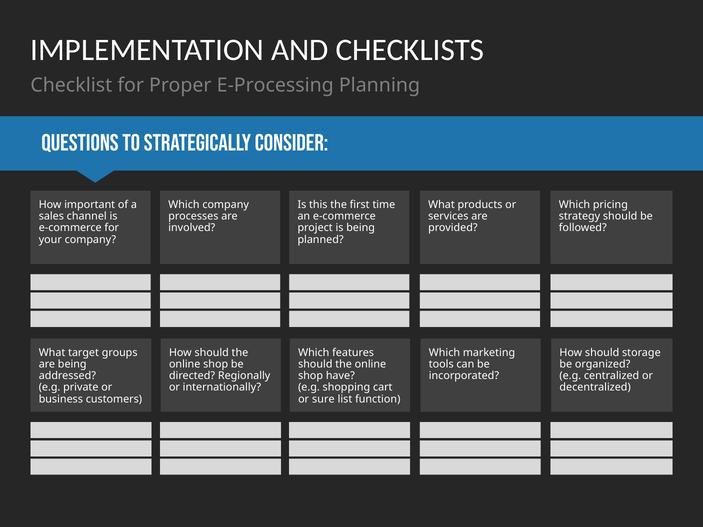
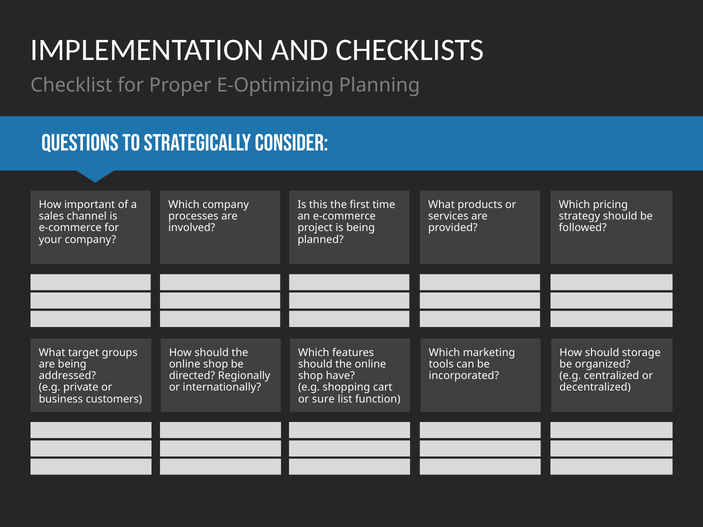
E-Processing: E-Processing -> E-Optimizing (275, 85)
